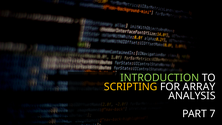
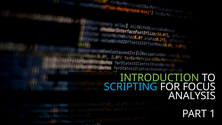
SCRIPTING colour: yellow -> light blue (131, 87)
ARRAY: ARRAY -> FOCUS (199, 87)
7: 7 -> 1 (213, 114)
